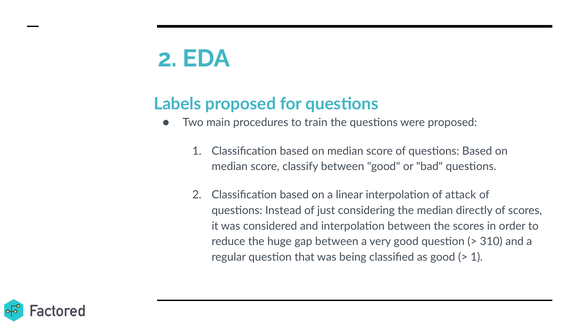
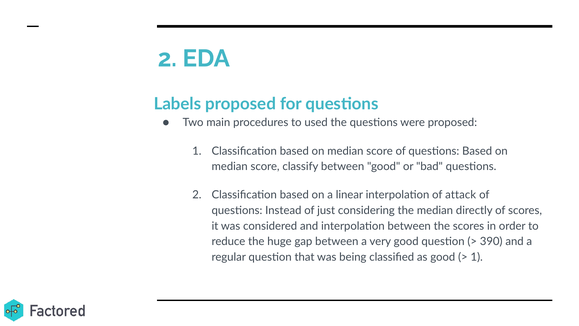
train: train -> used (316, 122)
310: 310 -> 390 (491, 241)
